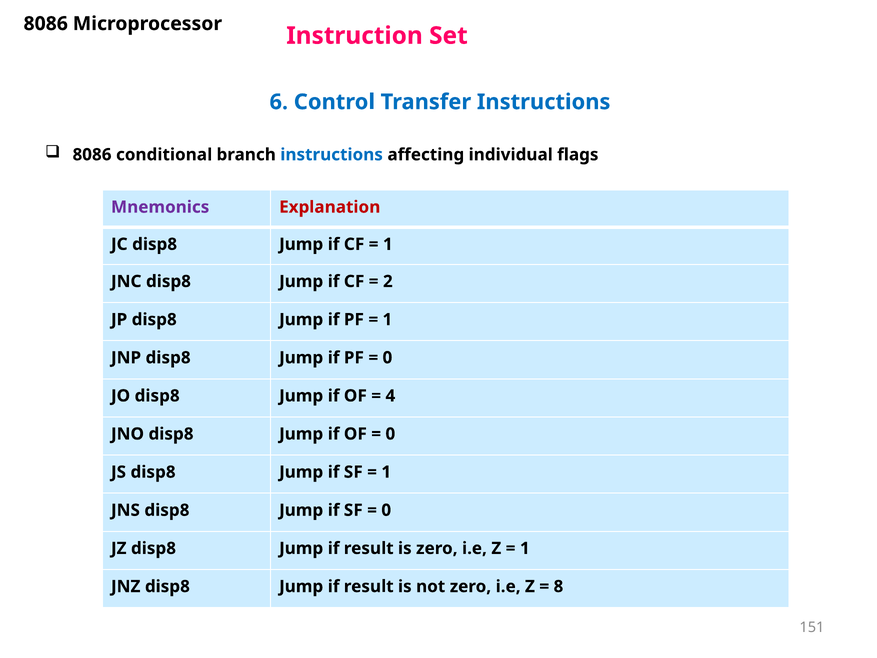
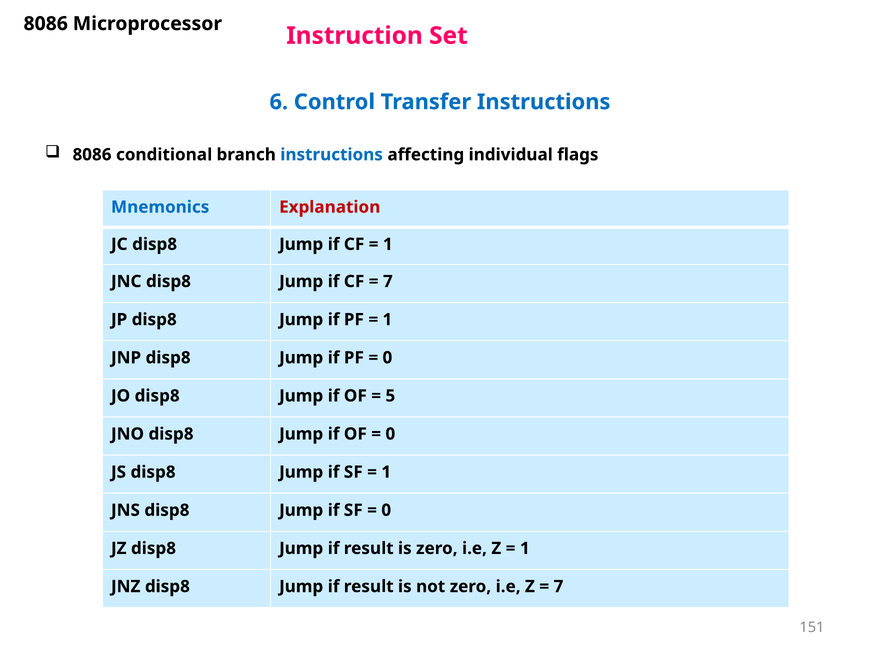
Mnemonics colour: purple -> blue (160, 207)
2: 2 -> 7 (388, 281)
4: 4 -> 5 (390, 396)
8: 8 -> 7 (558, 586)
